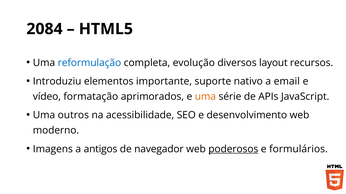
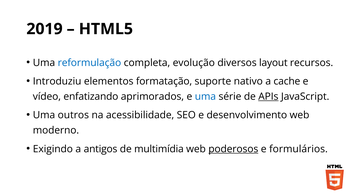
2084: 2084 -> 2019 (45, 29)
importante: importante -> formatação (164, 82)
email: email -> cache (287, 82)
formatação: formatação -> enfatizando (91, 97)
uma colour: orange -> blue (205, 97)
APIs underline: none -> present (268, 97)
Imagens: Imagens -> Exigindo (53, 149)
navegador: navegador -> multimídia (159, 149)
